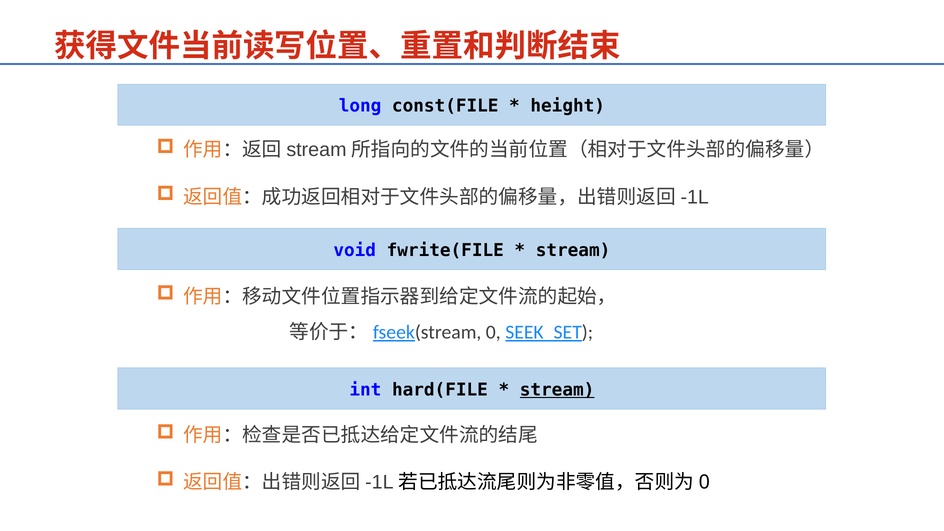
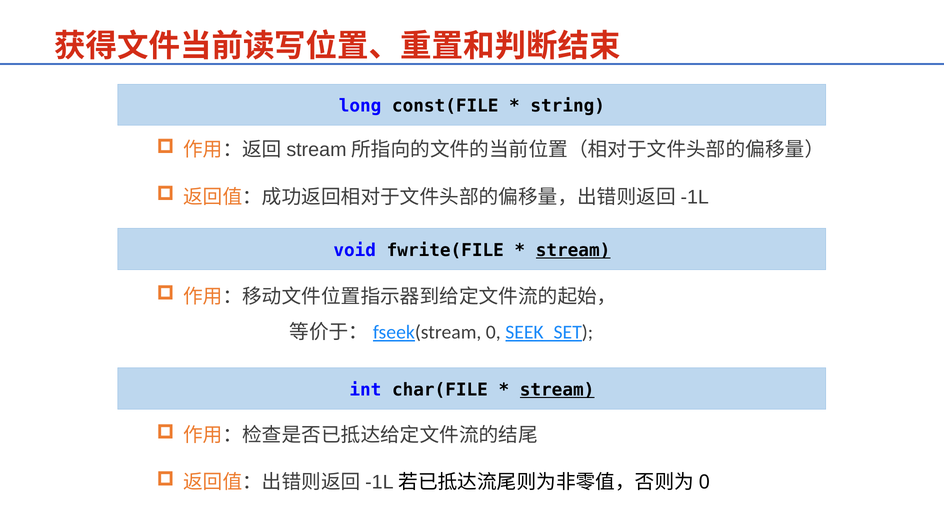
height: height -> string (568, 106)
stream underline: none -> present (573, 250)
hard(FILE: hard(FILE -> char(FILE (440, 390)
